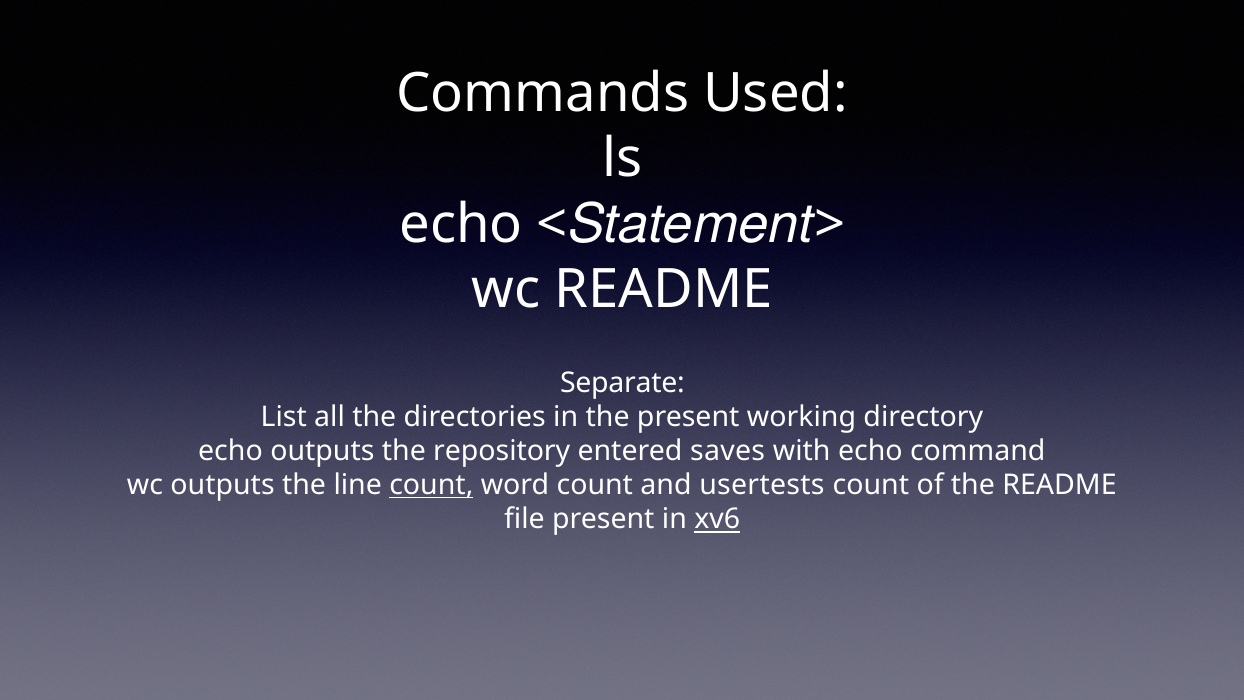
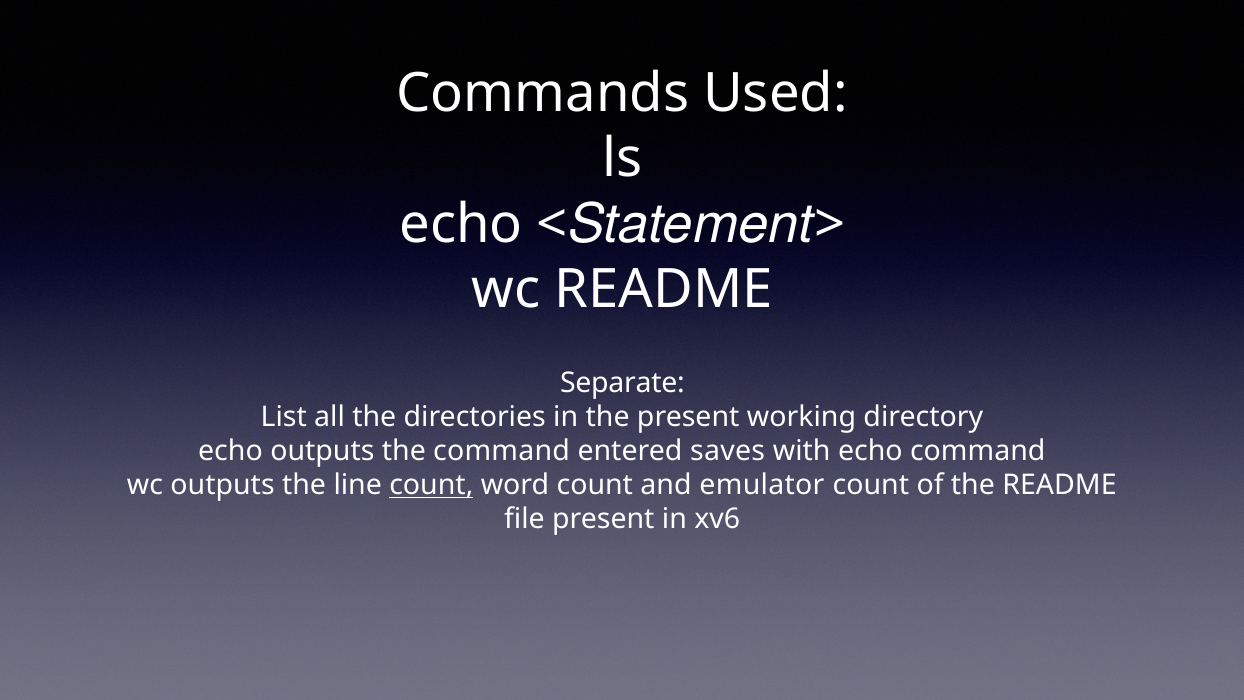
the repository: repository -> command (502, 451)
usertests: usertests -> emulator (762, 485)
xv6 underline: present -> none (717, 519)
